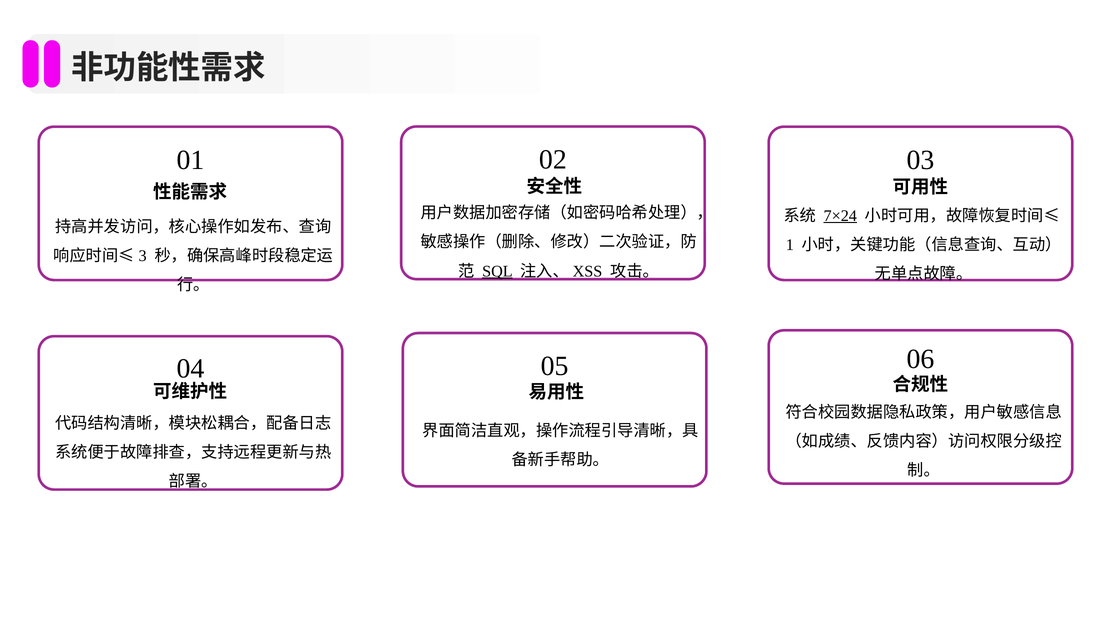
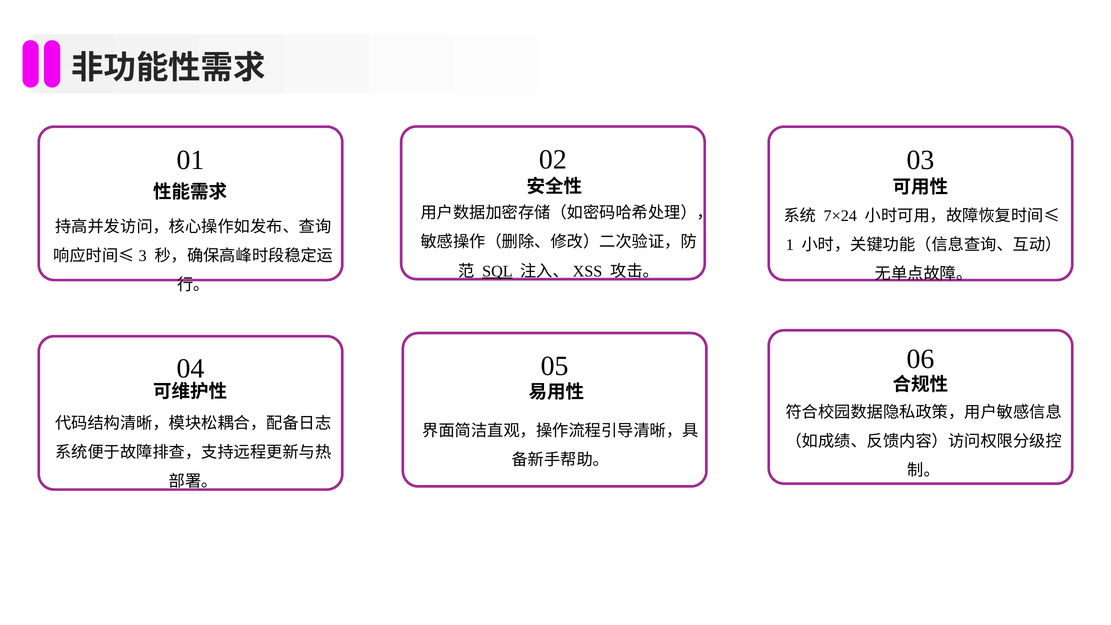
7×24 underline: present -> none (840, 216)
